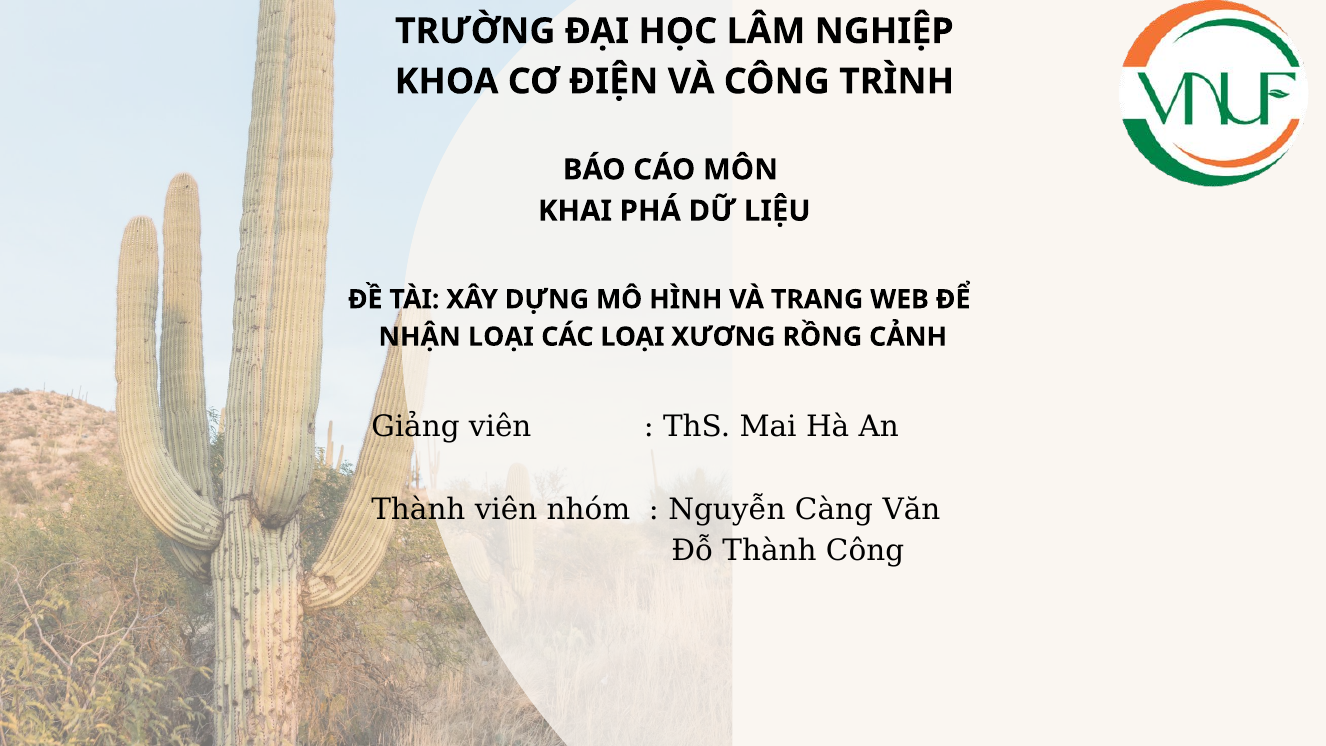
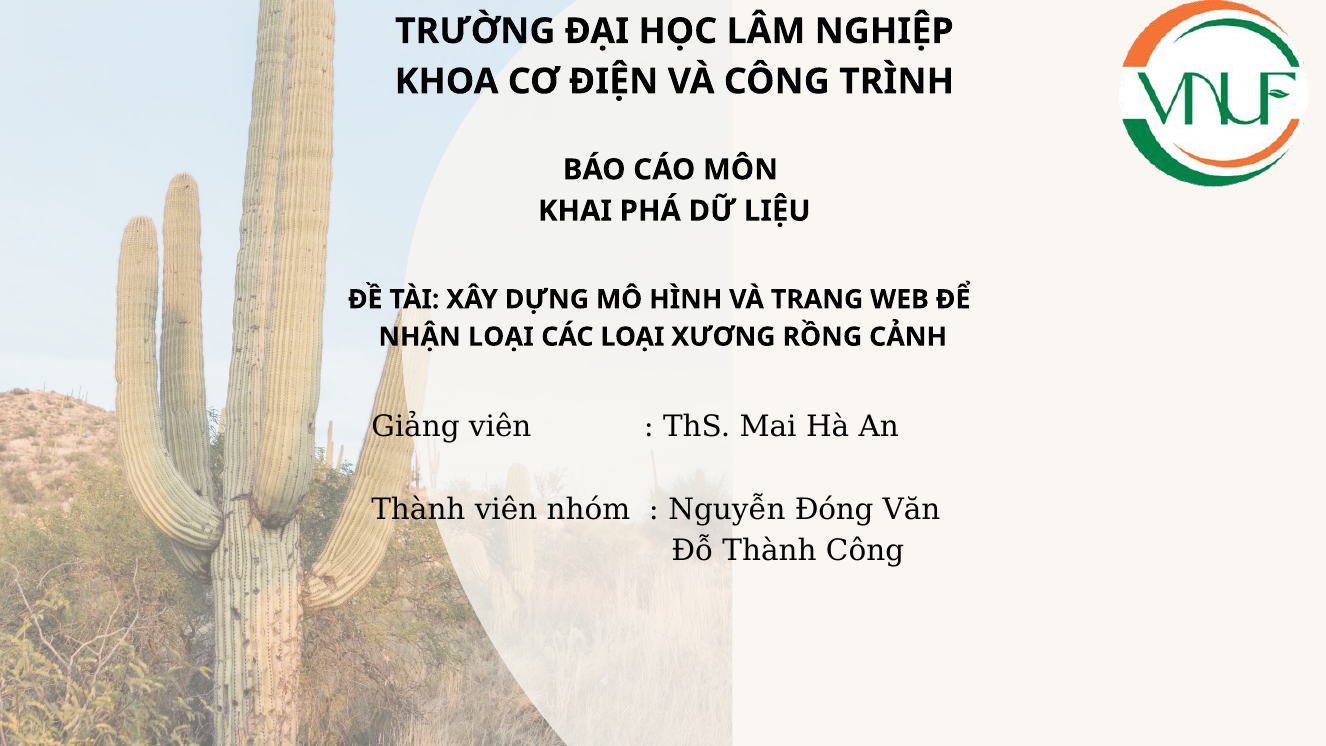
Càng: Càng -> Đóng (834, 510)
